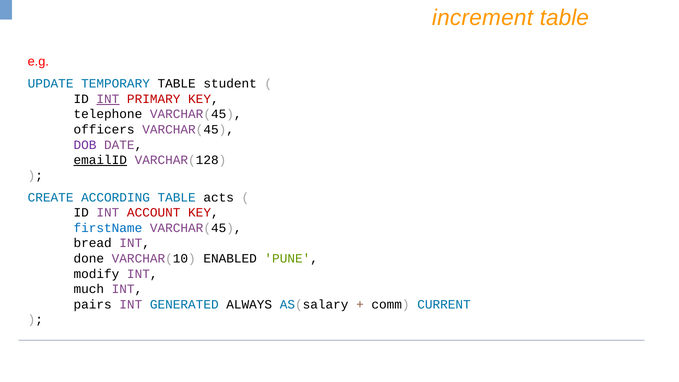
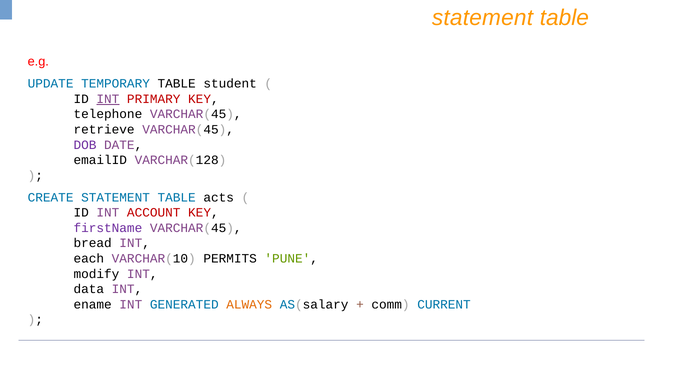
increment: increment -> statement (482, 18)
officers: officers -> retrieve (104, 130)
emailID underline: present -> none (100, 160)
CREATE ACCORDING: ACCORDING -> STATEMENT (116, 197)
firstName colour: blue -> purple (108, 228)
done: done -> each (89, 259)
ENABLED: ENABLED -> PERMITS (230, 259)
much: much -> data (89, 289)
pairs: pairs -> ename (93, 304)
ALWAYS colour: black -> orange (249, 304)
